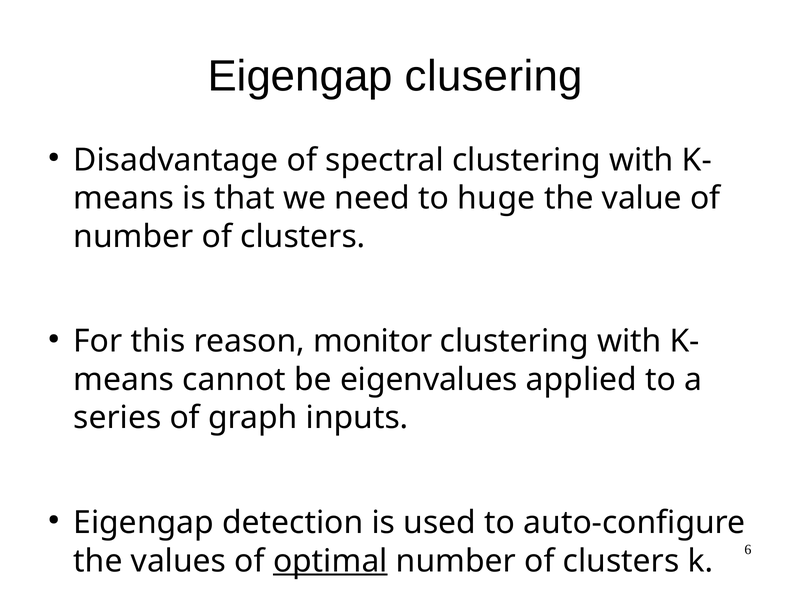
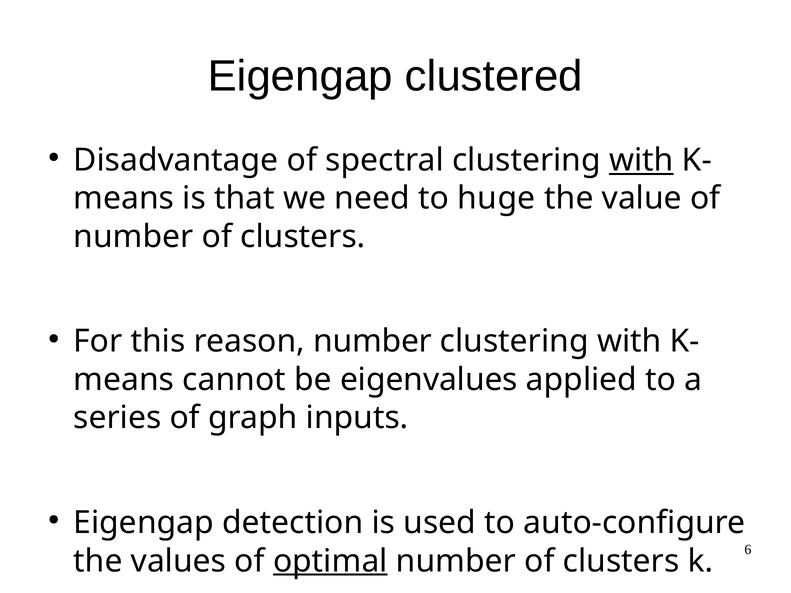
clusering: clusering -> clustered (494, 76)
with underline: none -> present (641, 160)
reason monitor: monitor -> number (373, 342)
